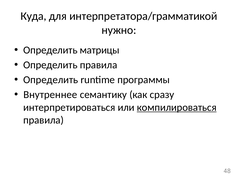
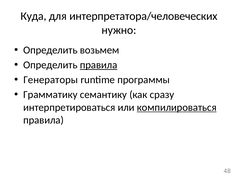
интерпретатора/грамматикой: интерпретатора/грамматикой -> интерпретатора/человеческих (143, 16)
матрицы: матрицы -> возьмем (100, 50)
правила underline: none -> present (99, 65)
Определить: Определить -> Генераторы (51, 80)
Внутреннее: Внутреннее -> Грамматику (50, 94)
